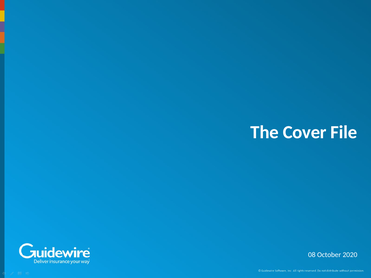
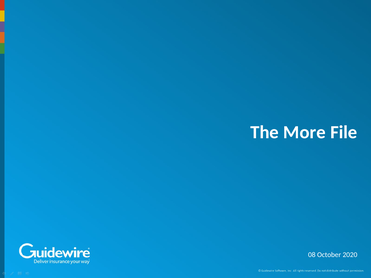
Cover: Cover -> More (304, 132)
